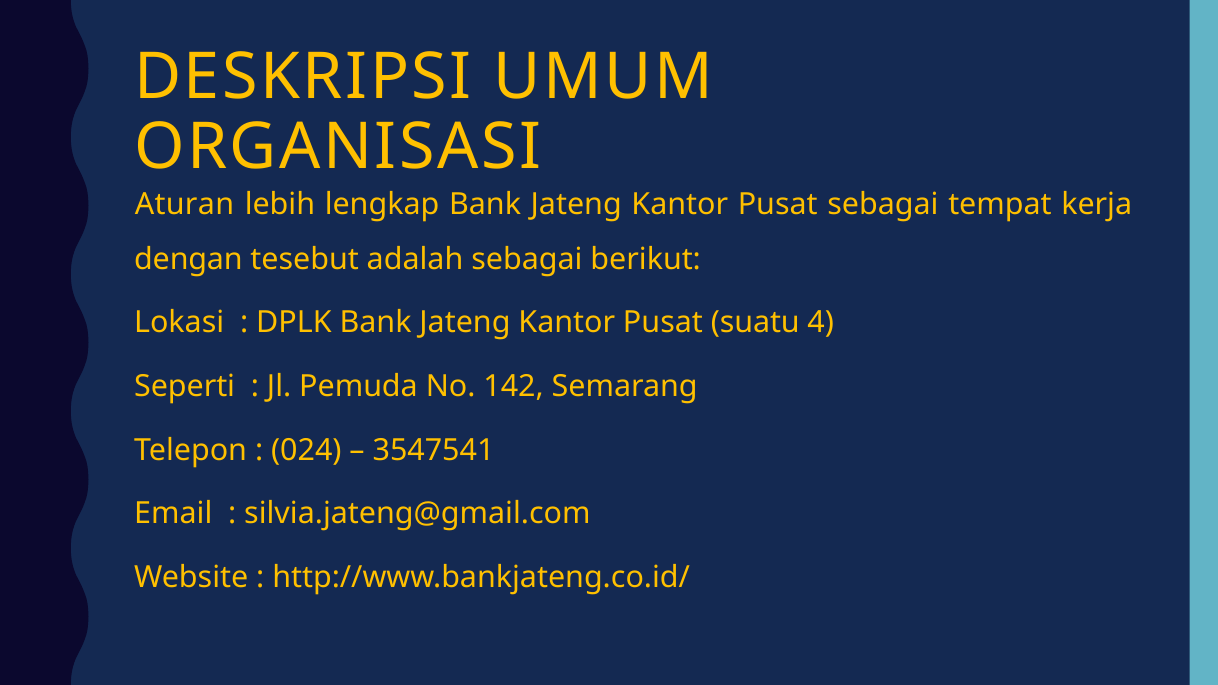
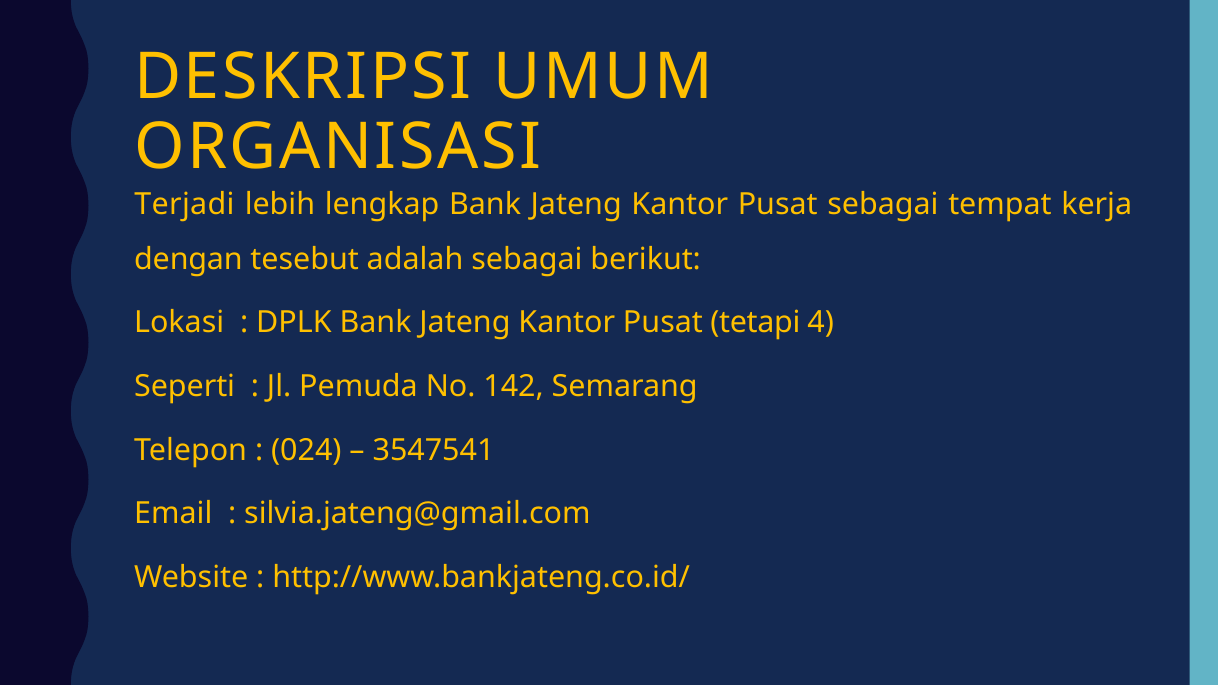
Aturan: Aturan -> Terjadi (184, 204)
suatu: suatu -> tetapi (755, 323)
